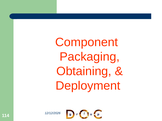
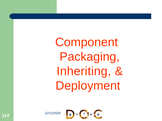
Obtaining: Obtaining -> Inheriting (84, 71)
